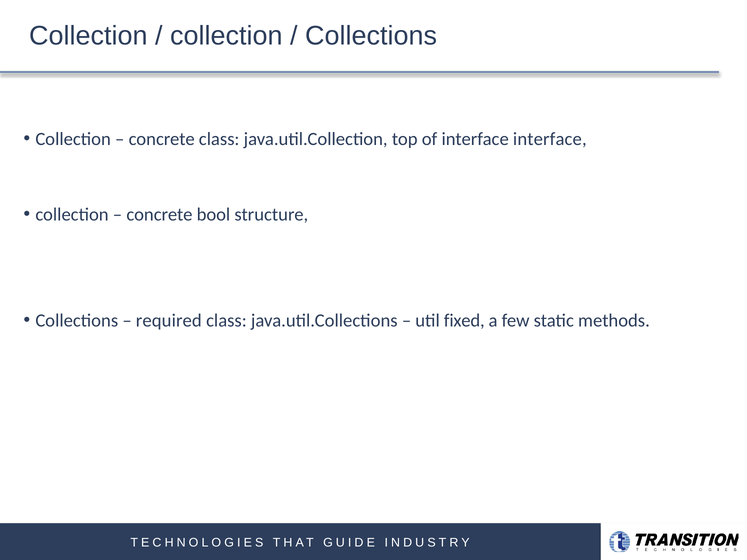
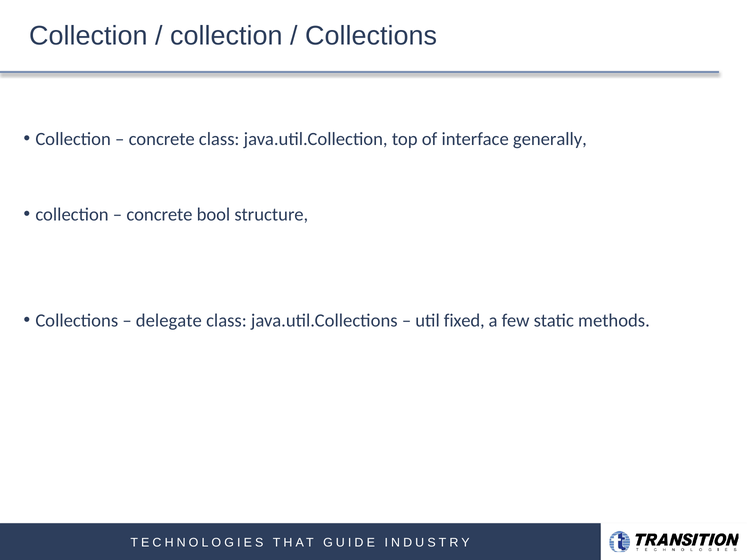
interface interface: interface -> generally (550, 139)
required: required -> delegate (169, 321)
